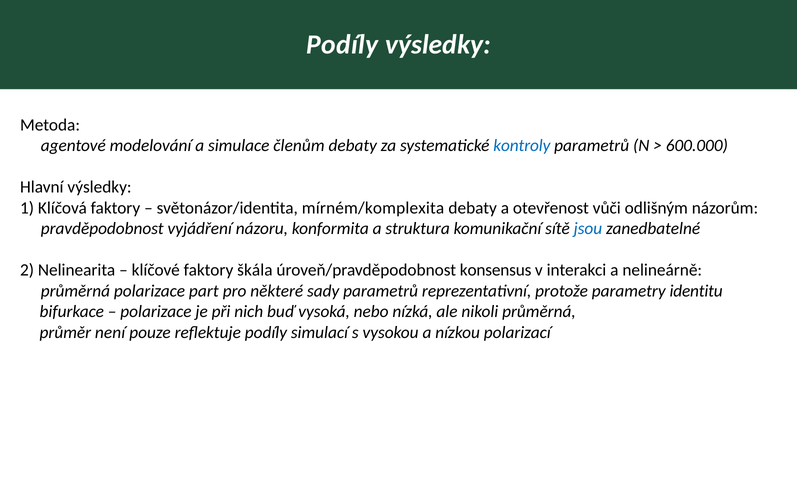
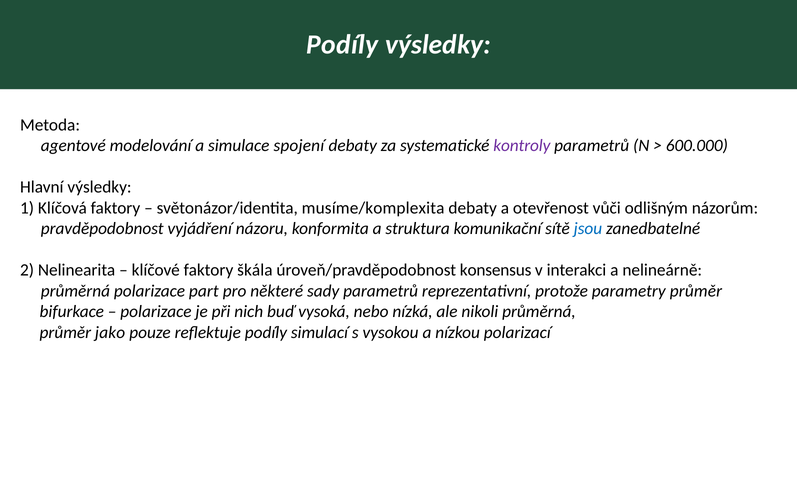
členům: členům -> spojení (299, 146)
kontroly colour: blue -> purple (522, 146)
mírném/komplexita: mírném/komplexita -> musíme/komplexita (373, 208)
parametry identitu: identitu -> průměr (696, 291)
není: není -> jako (110, 332)
